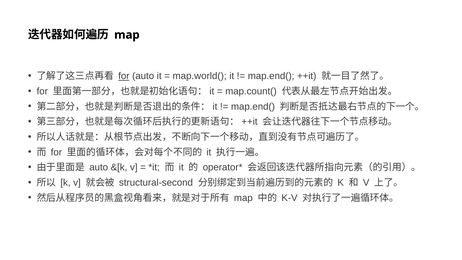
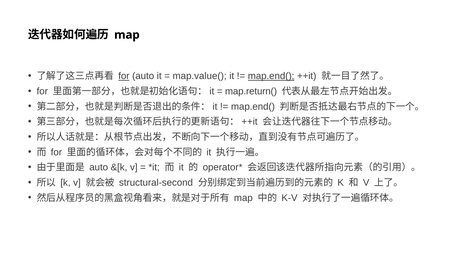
map.world(: map.world( -> map.value( (200, 76)
map.end( underline: none -> present (271, 76)
map.count(: map.count( -> map.return( (251, 91)
